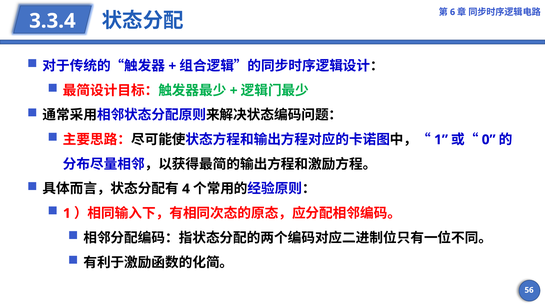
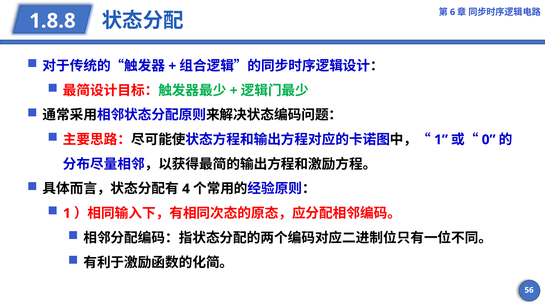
3.3.4: 3.3.4 -> 1.8.8 (52, 21)
